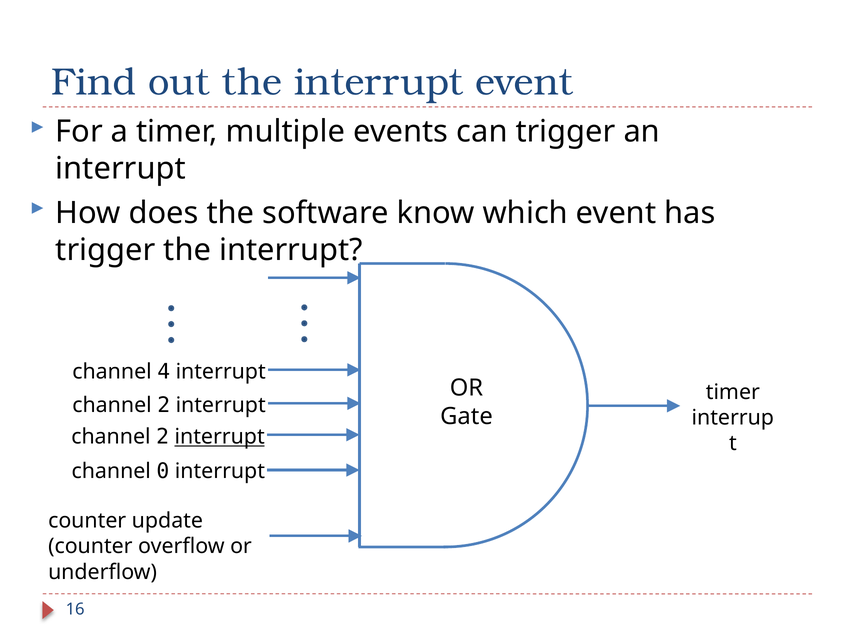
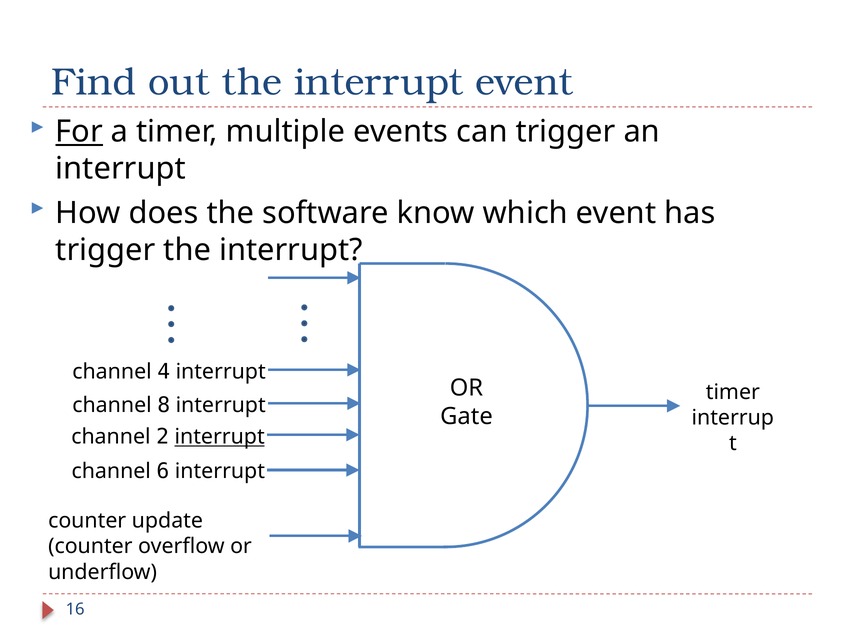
For underline: none -> present (79, 132)
2: 2 -> 8 (164, 406)
0: 0 -> 6 (163, 471)
